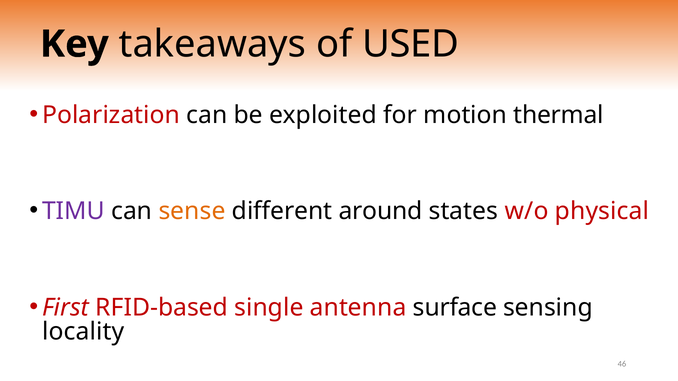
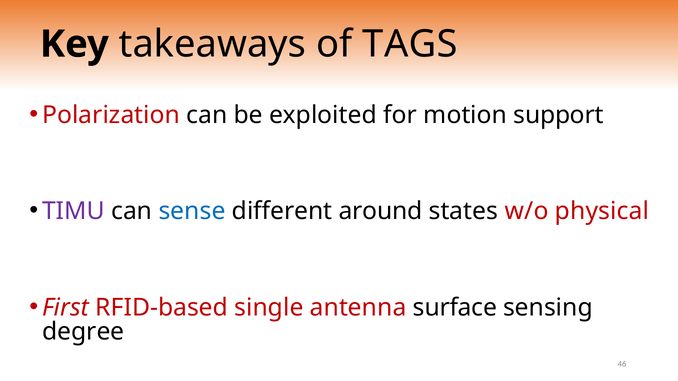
USED: USED -> TAGS (410, 44)
thermal: thermal -> support (559, 115)
sense colour: orange -> blue (192, 212)
locality: locality -> degree (83, 332)
